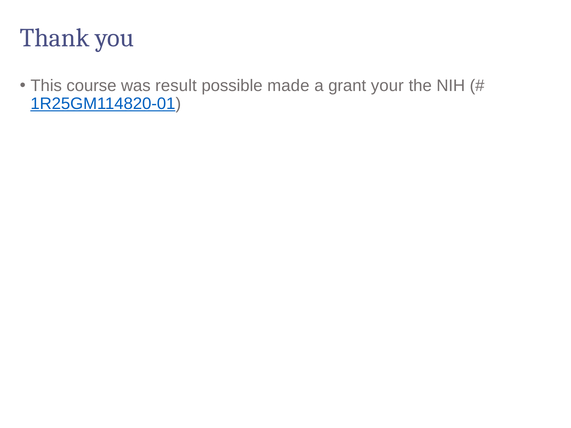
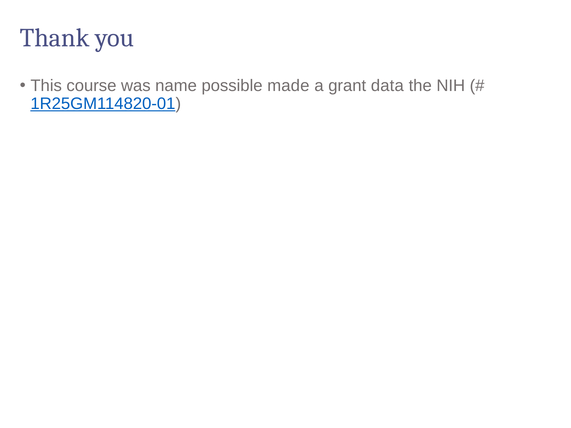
result: result -> name (176, 86)
your: your -> data (387, 86)
